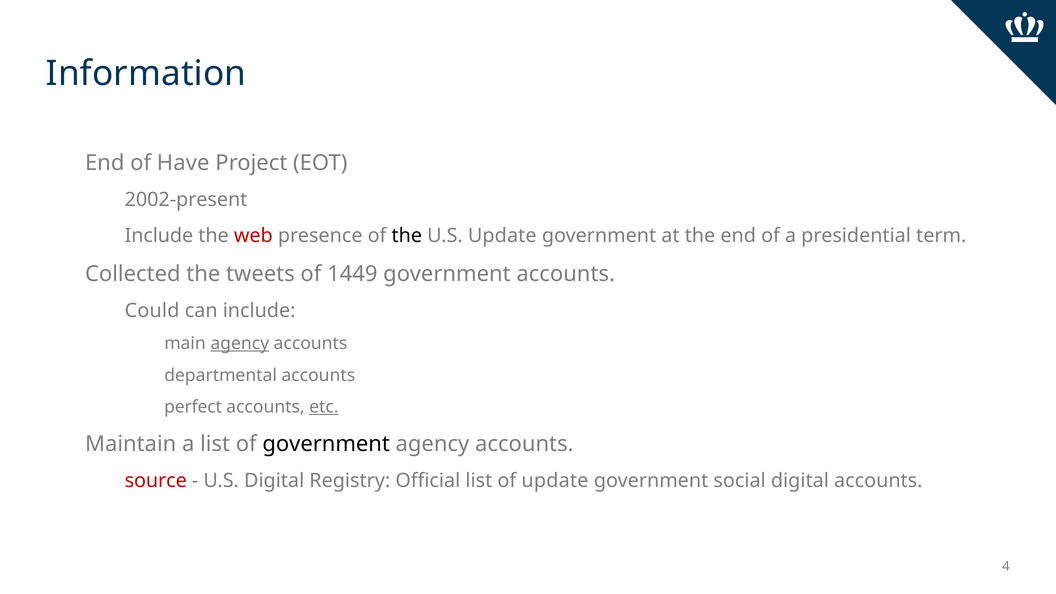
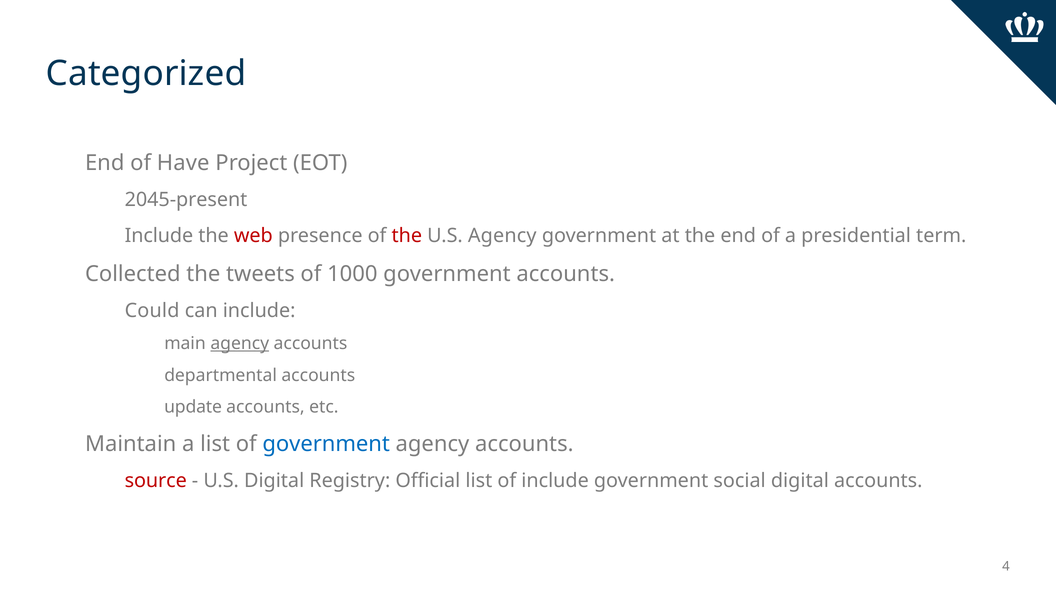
Information: Information -> Categorized (146, 73)
2002-present: 2002-present -> 2045-present (186, 200)
the colour: black -> red (407, 236)
U.S Update: Update -> Agency (502, 236)
1449: 1449 -> 1000 (352, 274)
perfect: perfect -> update (193, 407)
etc underline: present -> none (324, 407)
government colour: black -> blue (326, 444)
of update: update -> include (555, 481)
